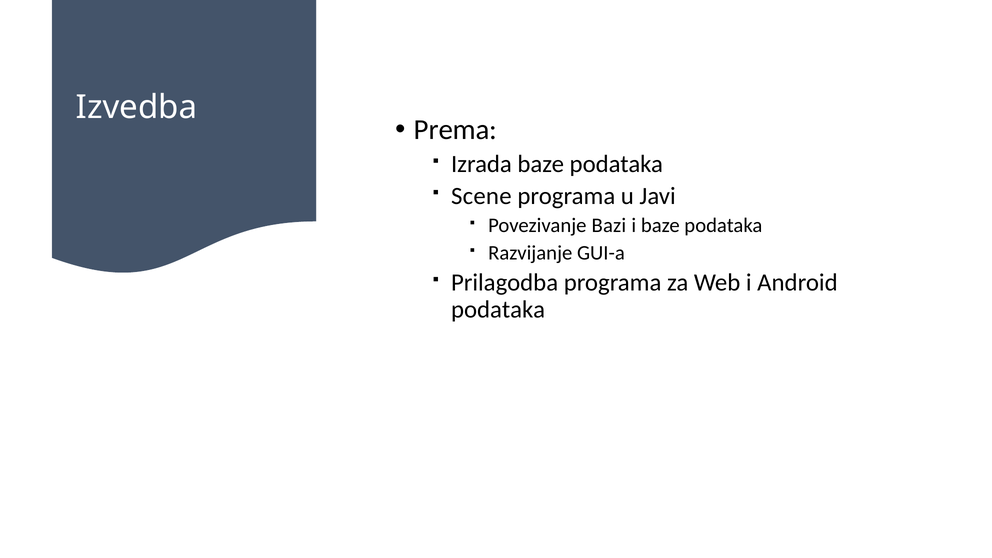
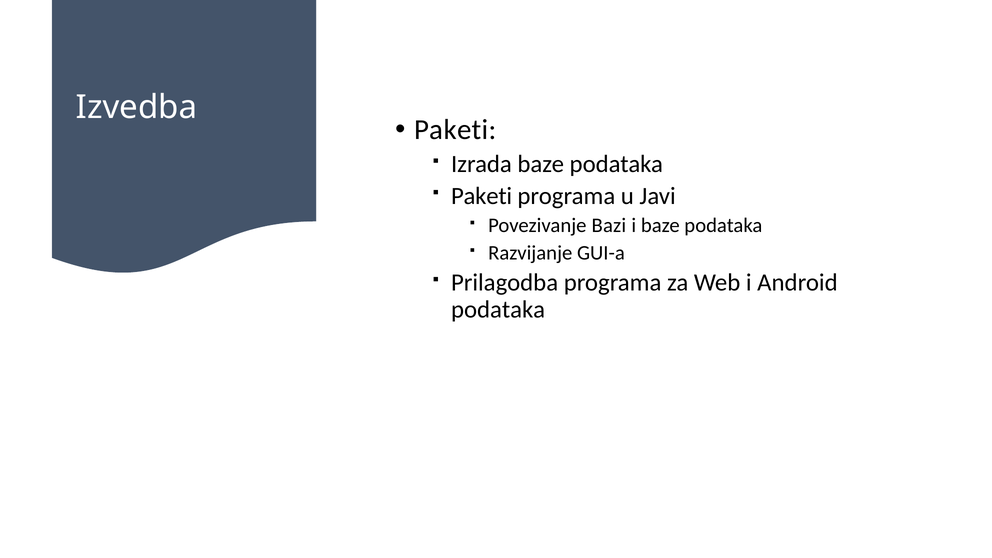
Prema: Prema -> Paketi (455, 130)
Scene: Scene -> Paketi (482, 196)
